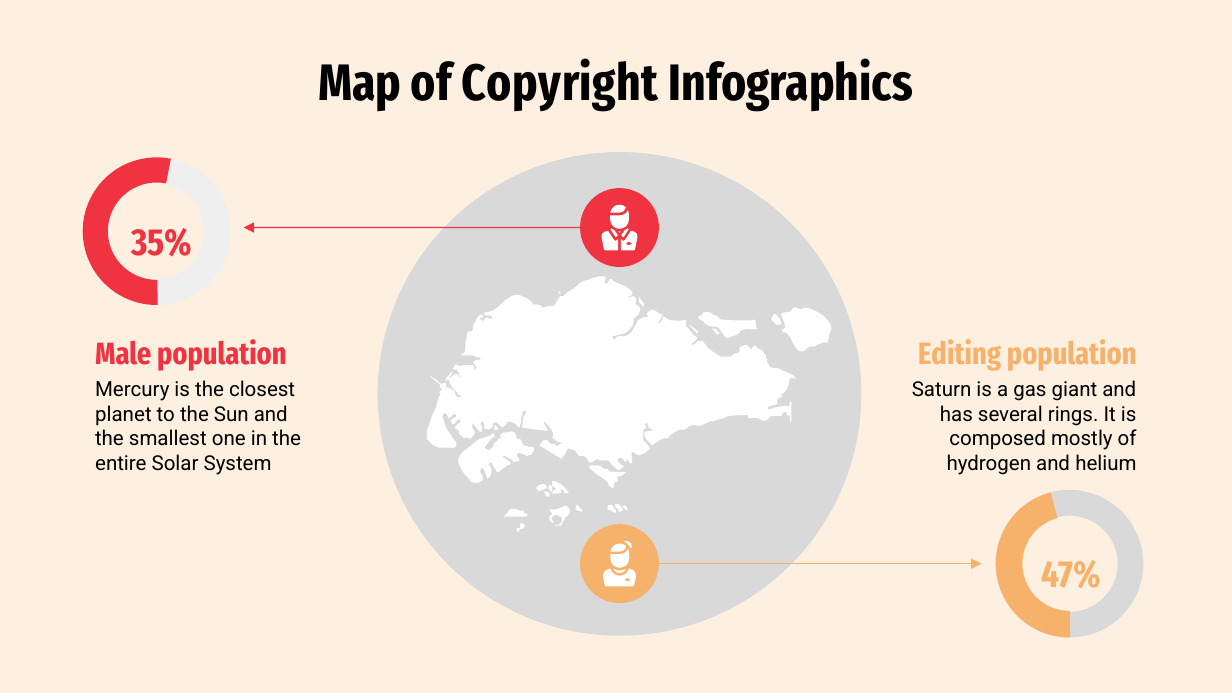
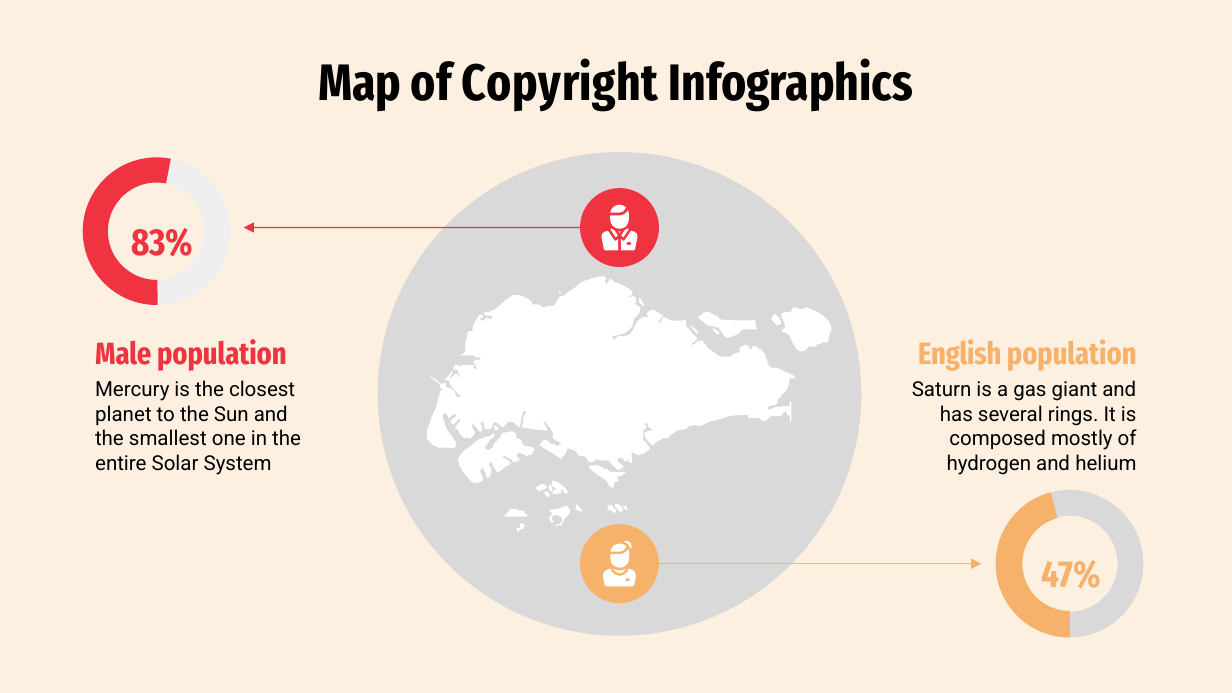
35%: 35% -> 83% (162, 243)
Editing: Editing -> English (960, 354)
